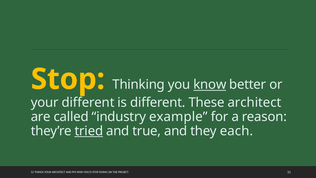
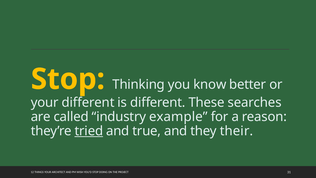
know underline: present -> none (210, 85)
These architect: architect -> searches (255, 102)
each: each -> their (236, 131)
